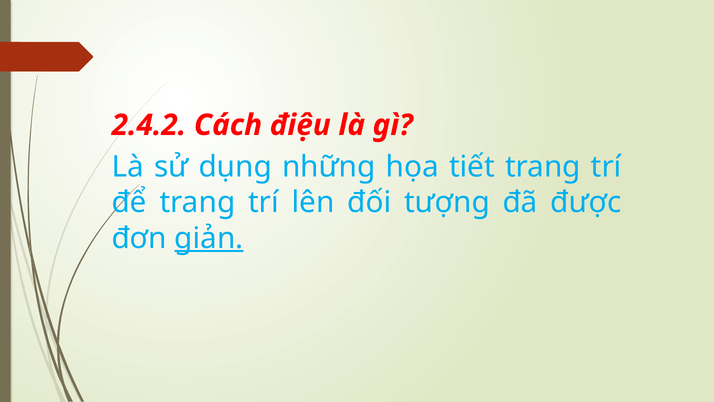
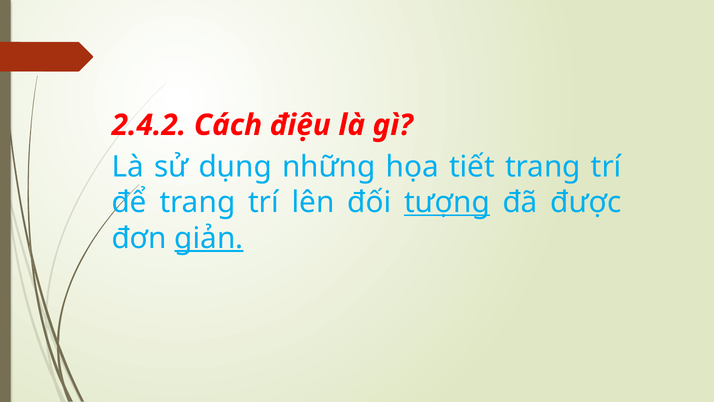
tượng underline: none -> present (447, 202)
